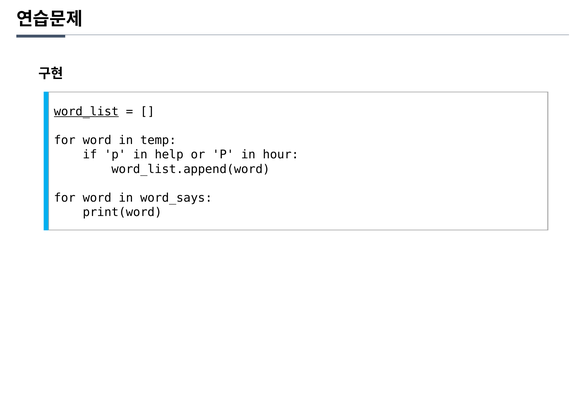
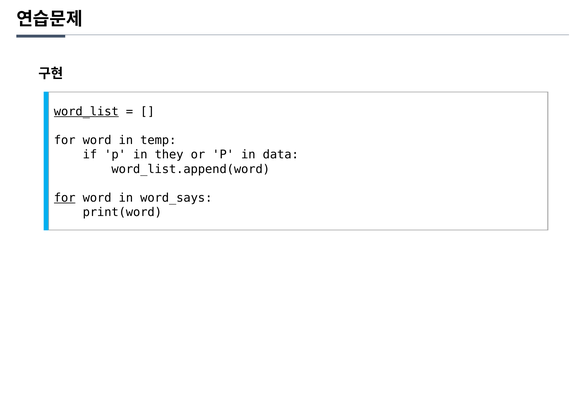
help: help -> they (169, 155)
hour: hour -> data (281, 155)
for underline: none -> present (65, 198)
